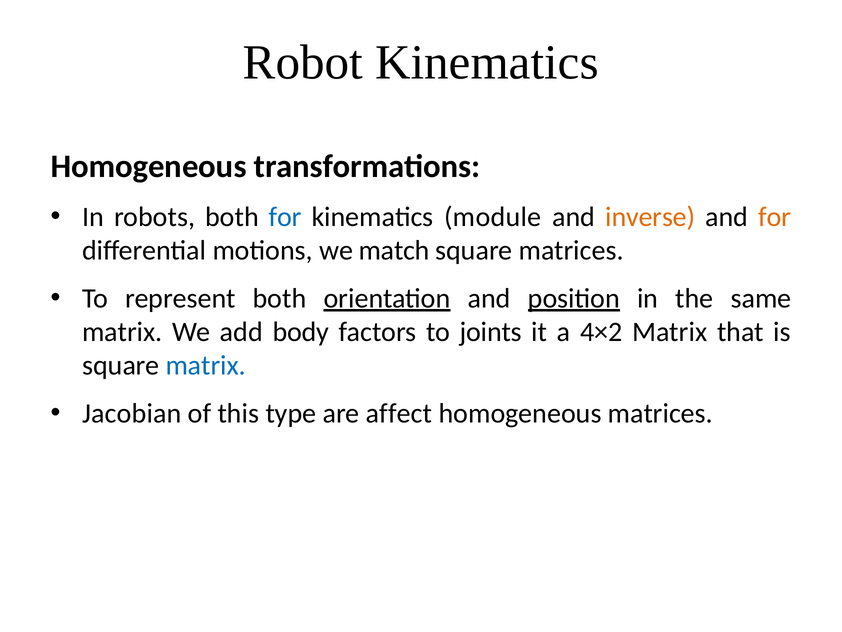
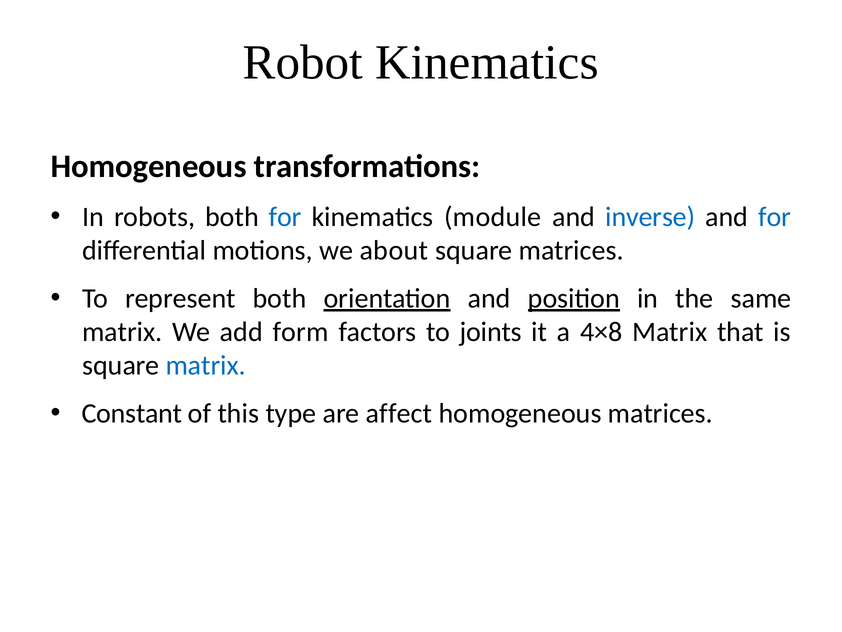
inverse colour: orange -> blue (650, 217)
for colour: orange -> blue (775, 217)
match: match -> about (394, 250)
body: body -> form (301, 332)
4×2: 4×2 -> 4×8 (601, 332)
Jacobian: Jacobian -> Constant (132, 413)
